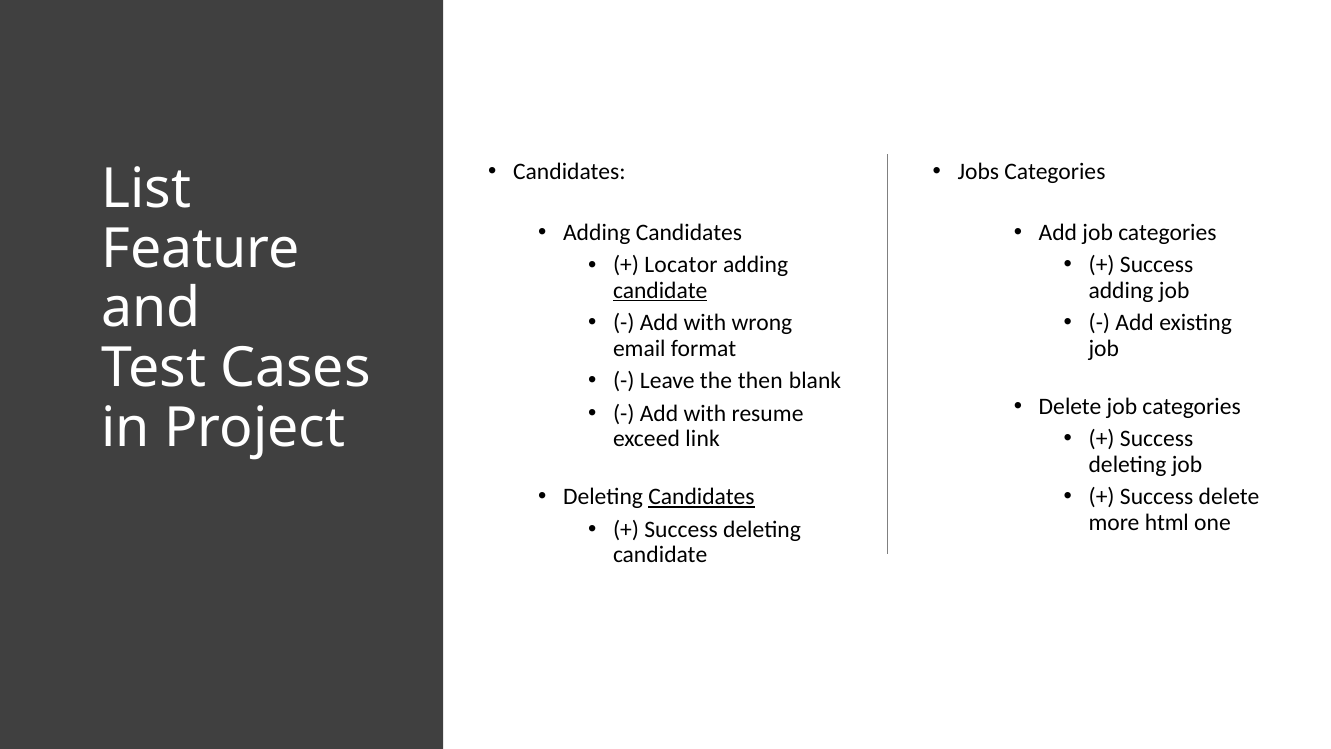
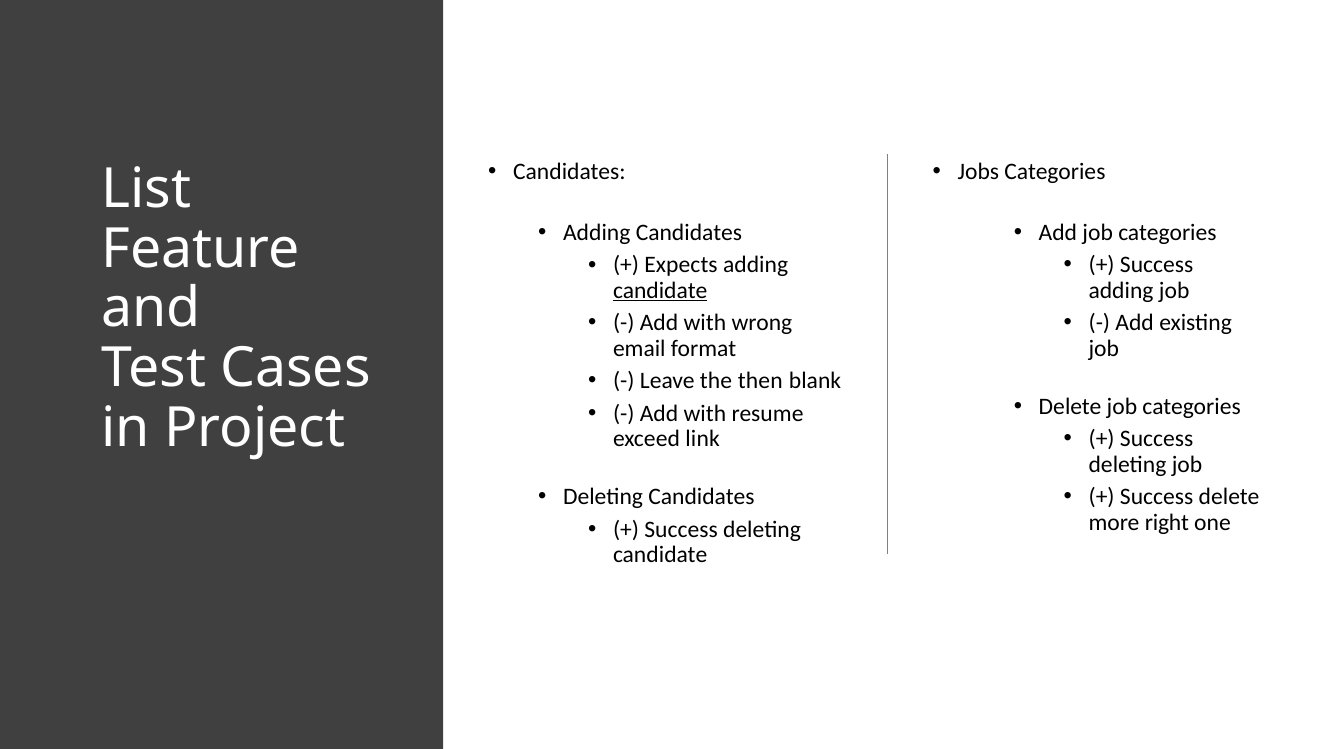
Locator: Locator -> Expects (681, 265)
Candidates underline: present -> none (702, 497)
html: html -> right (1167, 522)
